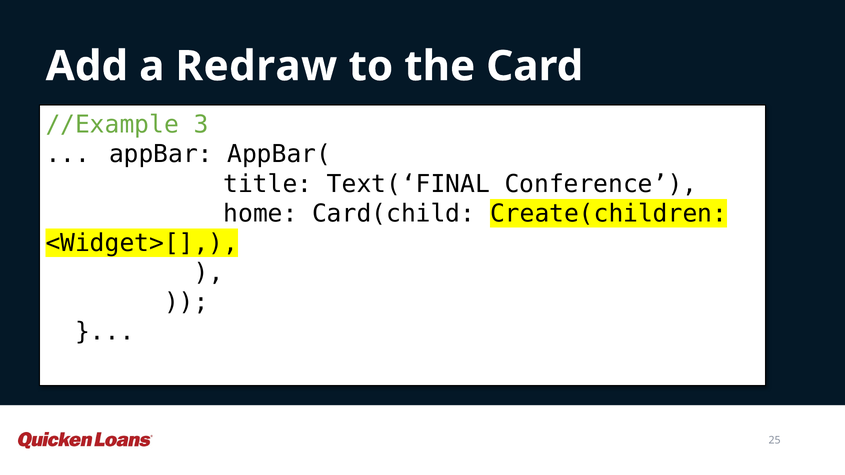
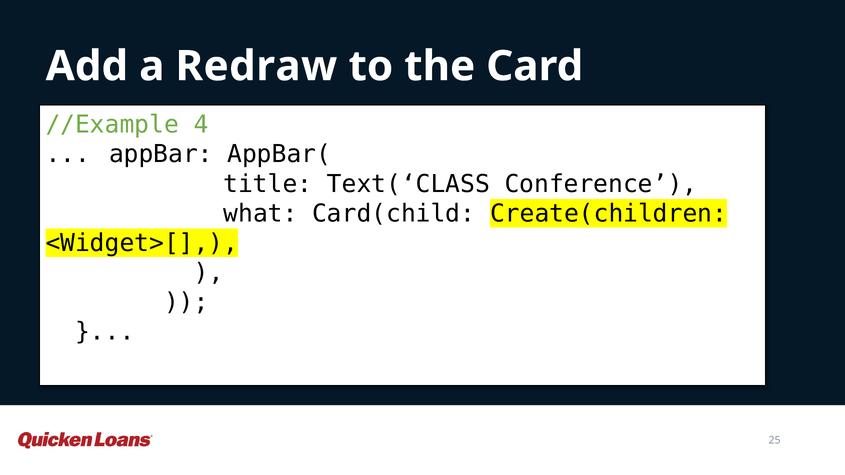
3: 3 -> 4 (201, 125)
Text(‘FINAL: Text(‘FINAL -> Text(‘CLASS (408, 184)
home: home -> what (260, 214)
